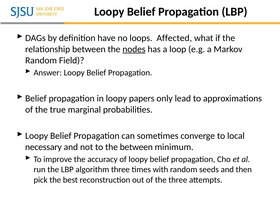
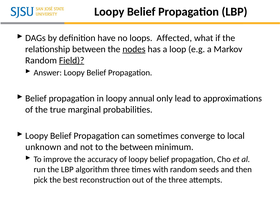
Field underline: none -> present (72, 60)
papers: papers -> annual (142, 98)
necessary: necessary -> unknown (43, 147)
